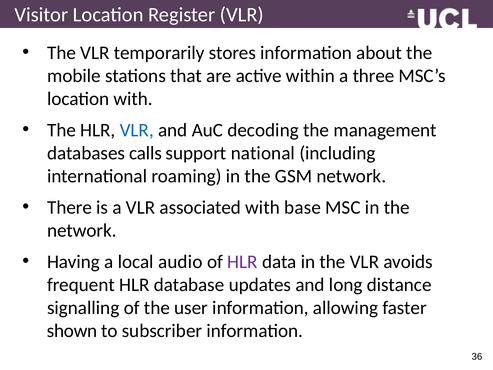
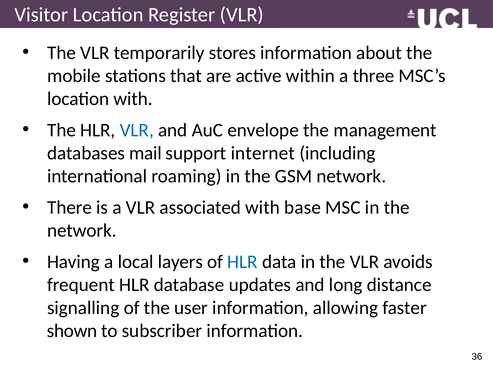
decoding: decoding -> envelope (263, 130)
calls: calls -> mail (145, 153)
national: national -> internet (263, 153)
audio: audio -> layers (180, 262)
HLR colour: purple -> blue (242, 262)
